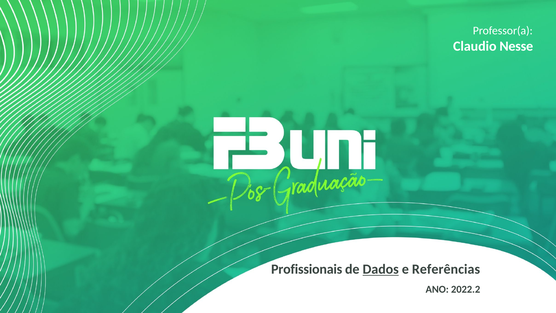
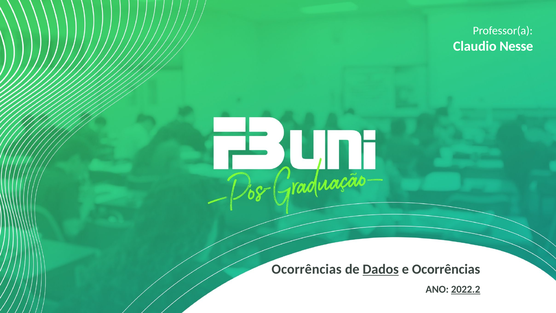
Profissionais: Profissionais -> Ocorrências (307, 269)
e Referências: Referências -> Ocorrências (446, 269)
2022.2 underline: none -> present (466, 289)
